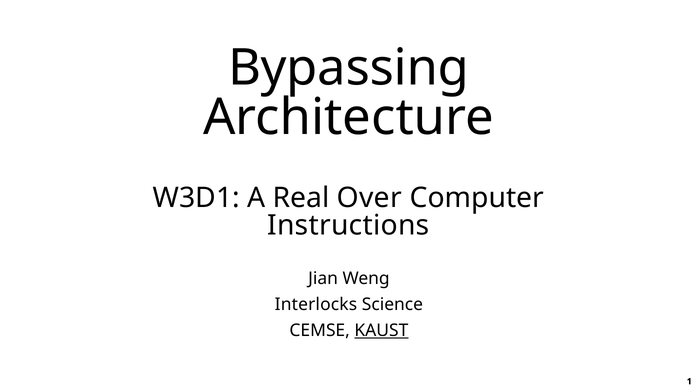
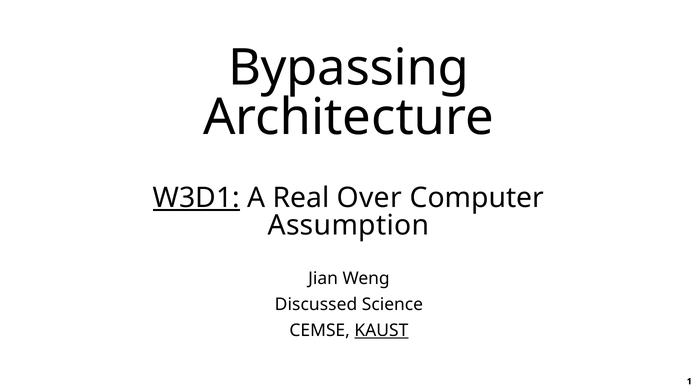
W3D1 underline: none -> present (196, 198)
Instructions: Instructions -> Assumption (348, 225)
Interlocks: Interlocks -> Discussed (316, 305)
